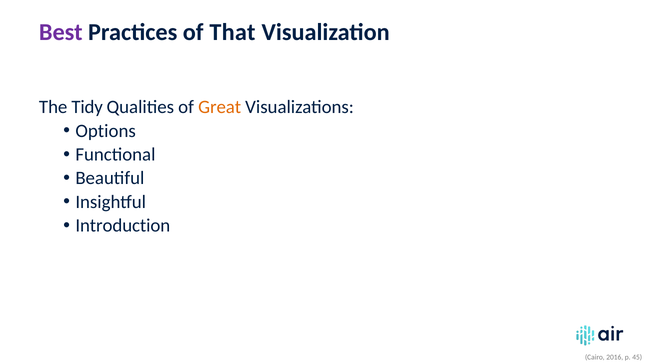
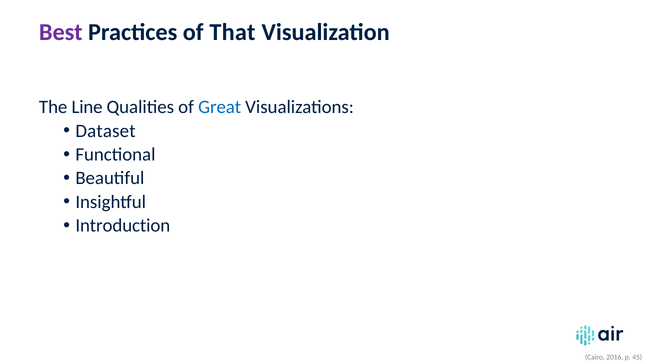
Tidy: Tidy -> Line (87, 107)
Great colour: orange -> blue (220, 107)
Options: Options -> Dataset (106, 131)
